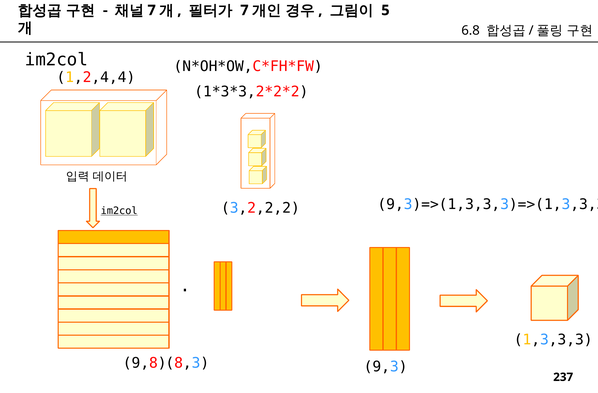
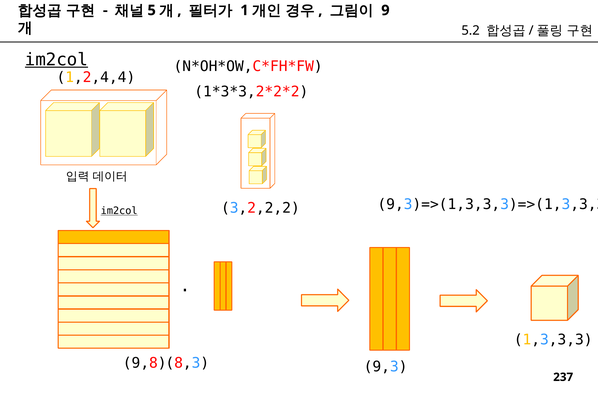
7: 7 -> 5 (152, 10)
7: 7 -> 1 (244, 10)
5: 5 -> 9 (385, 10)
6.8: 6.8 -> 5.2 (471, 31)
im2col underline: none -> present (56, 60)
